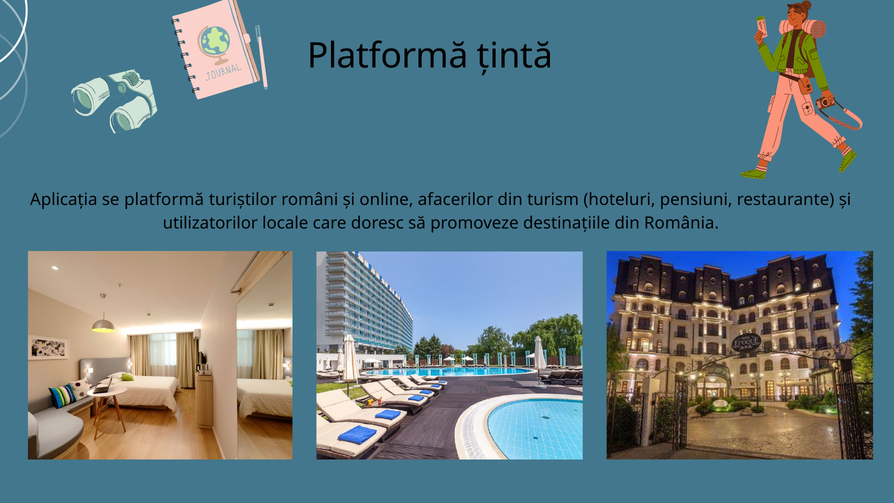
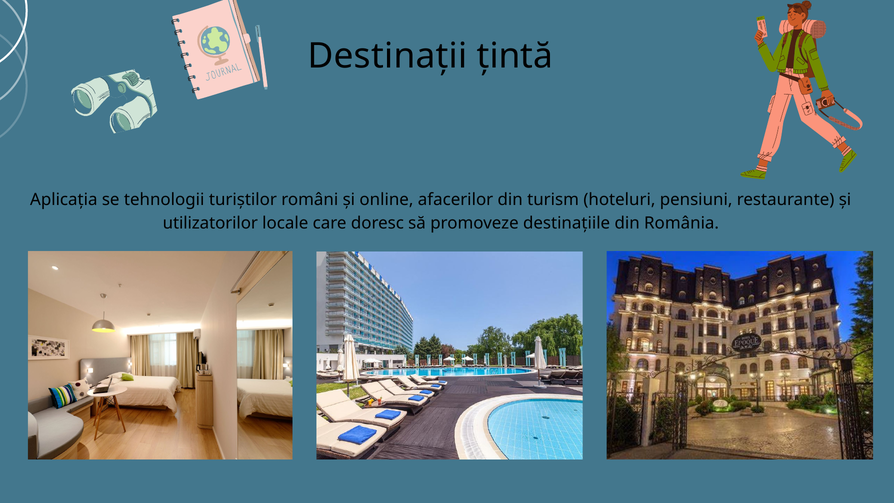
Platformă: Platformă -> Destinații (387, 56)
se platformă: platformă -> tehnologii (164, 200)
